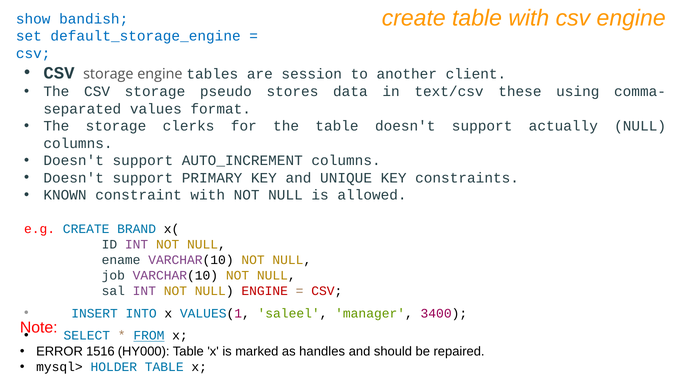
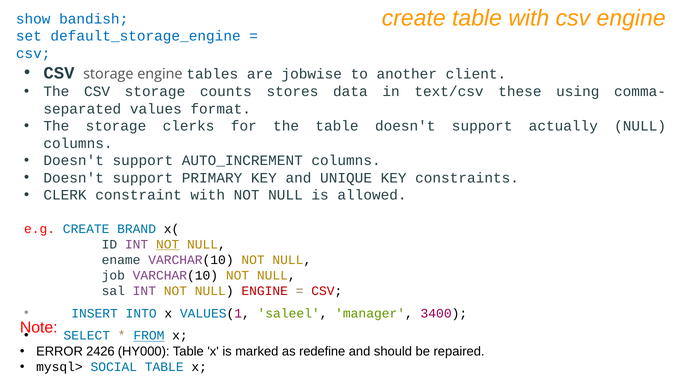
session: session -> jobwise (312, 74)
pseudo: pseudo -> counts (226, 92)
KNOWN: KNOWN -> CLERK (65, 195)
NOT underline: none -> present (168, 244)
1516: 1516 -> 2426 (100, 352)
handles: handles -> redefine (322, 352)
HOLDER: HOLDER -> SOCIAL (114, 367)
